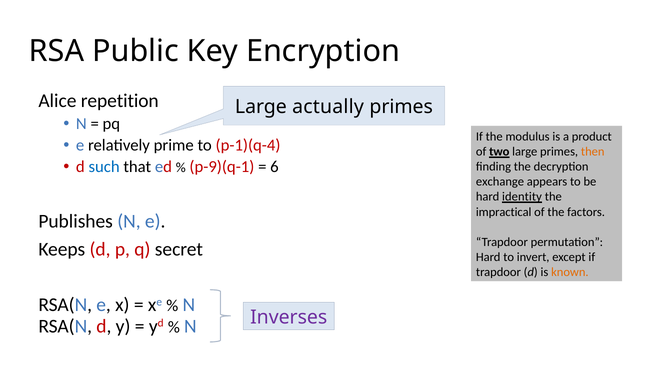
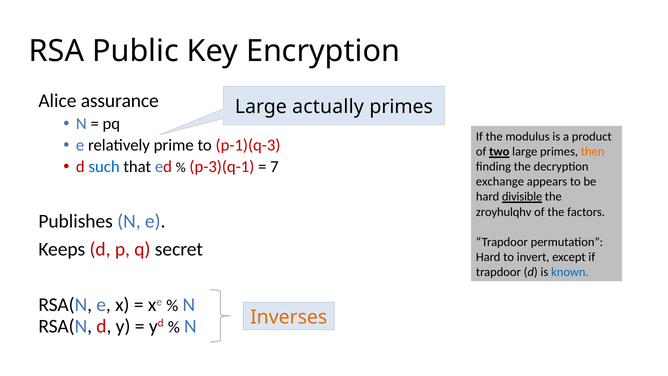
repetition: repetition -> assurance (120, 101)
p-1)(q-4: p-1)(q-4 -> p-1)(q-3 (248, 145)
p-9)(q-1: p-9)(q-1 -> p-3)(q-1 (222, 167)
6: 6 -> 7 (274, 167)
identity: identity -> divisible (522, 197)
impractical: impractical -> zroyhulqhv (504, 212)
known colour: orange -> blue (570, 272)
Inverses colour: purple -> orange (289, 317)
